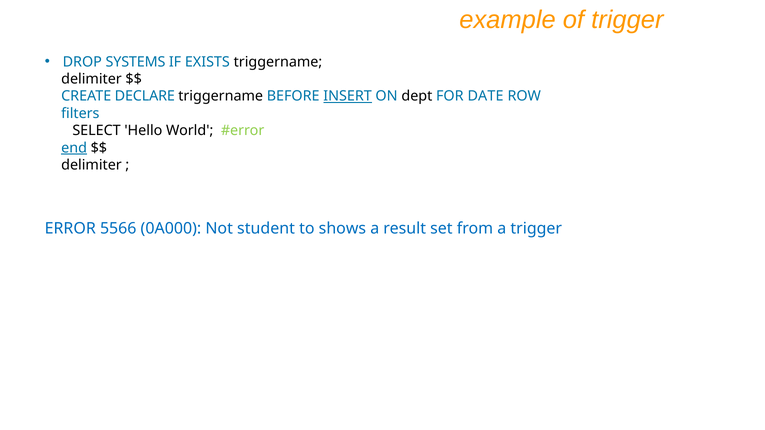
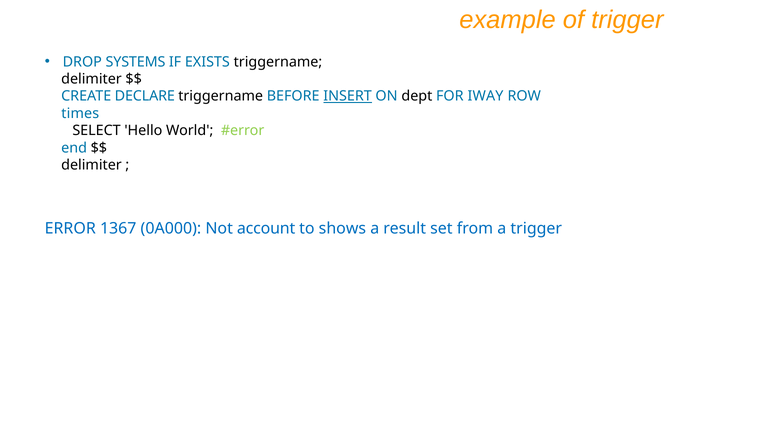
DATE: DATE -> IWAY (486, 96)
filters: filters -> times (80, 113)
end underline: present -> none (74, 148)
5566: 5566 -> 1367 (118, 229)
student: student -> account (266, 229)
